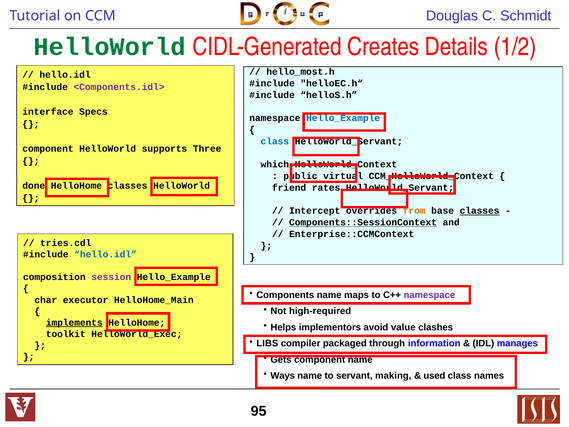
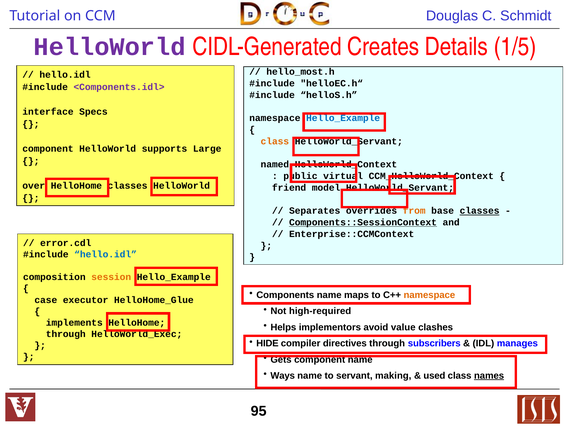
HelloWorld colour: green -> purple (110, 47)
1/2: 1/2 -> 1/5 (515, 47)
class colour: blue -> orange (275, 141)
Three: Three -> Large (207, 149)
which: which -> named (275, 164)
done: done -> over (34, 186)
rates: rates -> model (326, 188)
Intercept: Intercept -> Separates (315, 211)
tries.cdl: tries.cdl -> error.cdl (66, 243)
session colour: purple -> orange (111, 277)
namespace colour: purple -> orange (429, 295)
char: char -> case (46, 300)
HelloHome_Main: HelloHome_Main -> HelloHome_Glue (154, 300)
implements underline: present -> none (74, 323)
toolkit: toolkit -> through (66, 334)
LIBS: LIBS -> HIDE (267, 343)
packaged: packaged -> directives (345, 343)
information: information -> subscribers (434, 343)
names underline: none -> present (489, 375)
